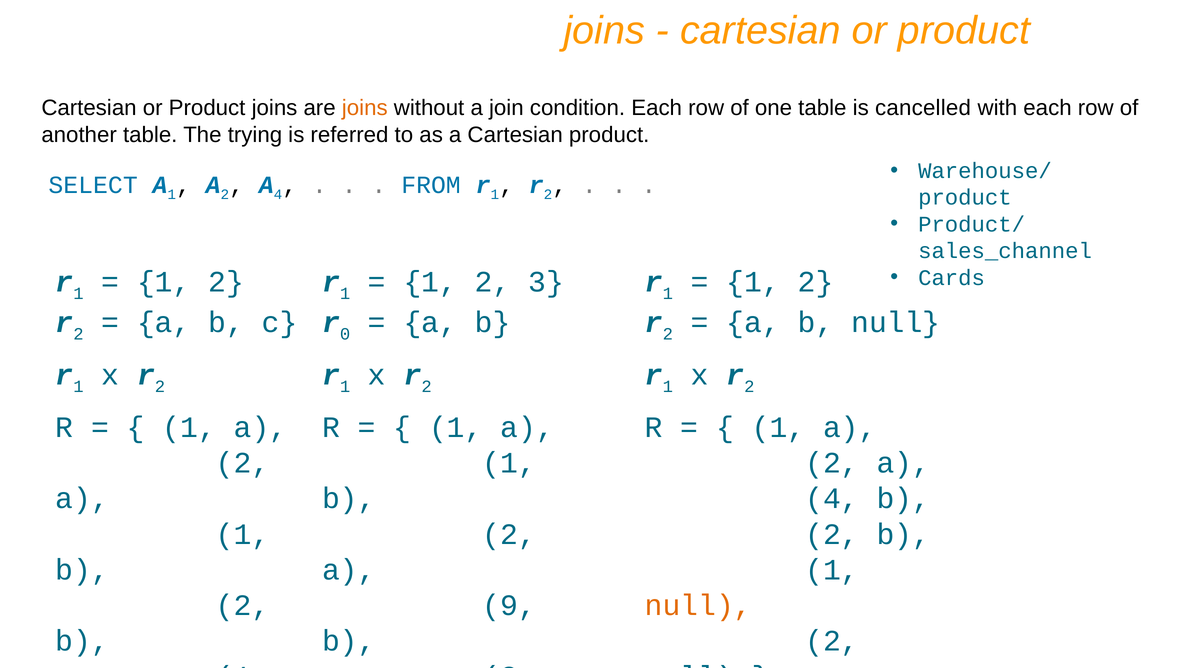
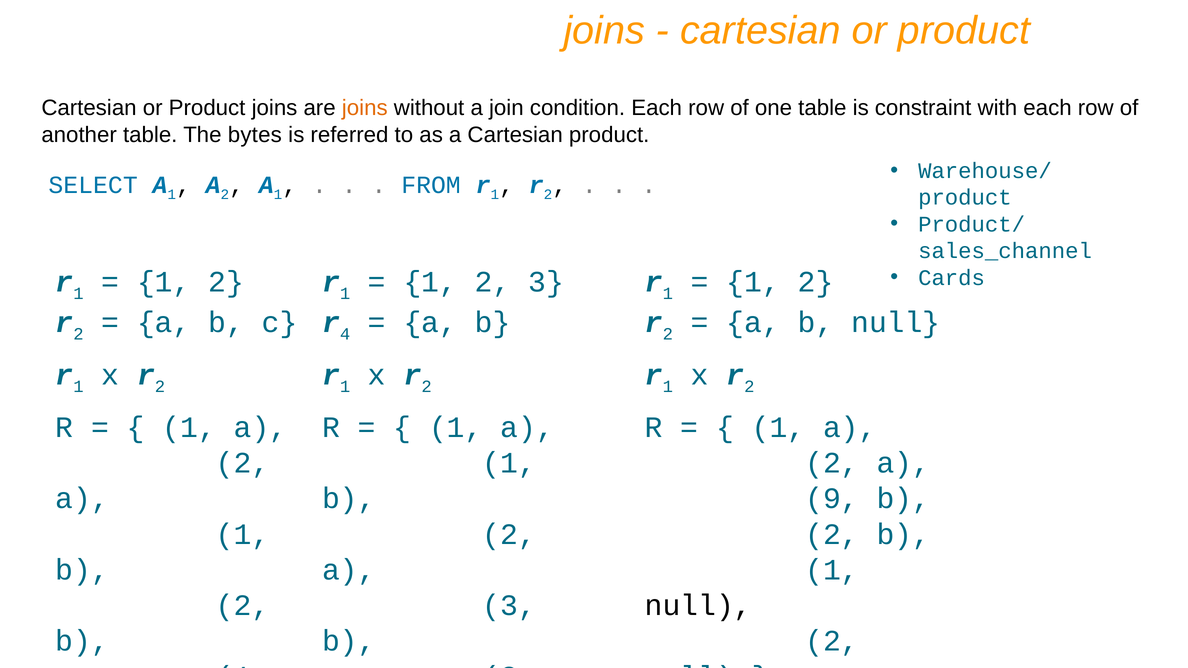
cancelled: cancelled -> constraint (923, 108)
trying: trying -> bytes (255, 135)
4: 4 -> 1 (278, 195)
r 0: 0 -> 4 (345, 334)
4: 4 -> 9 (832, 499)
9: 9 -> 3 (509, 606)
null colour: orange -> black (698, 606)
